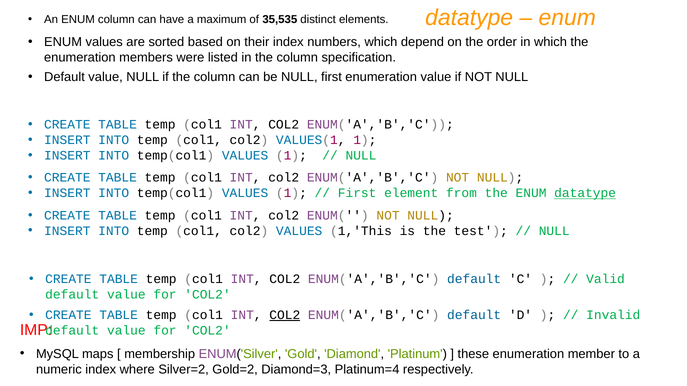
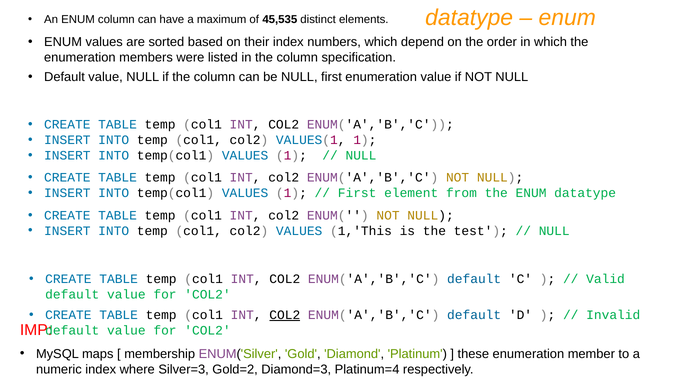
35,535: 35,535 -> 45,535 (280, 20)
datatype underline: present -> none (585, 193)
Silver=2: Silver=2 -> Silver=3 (184, 370)
